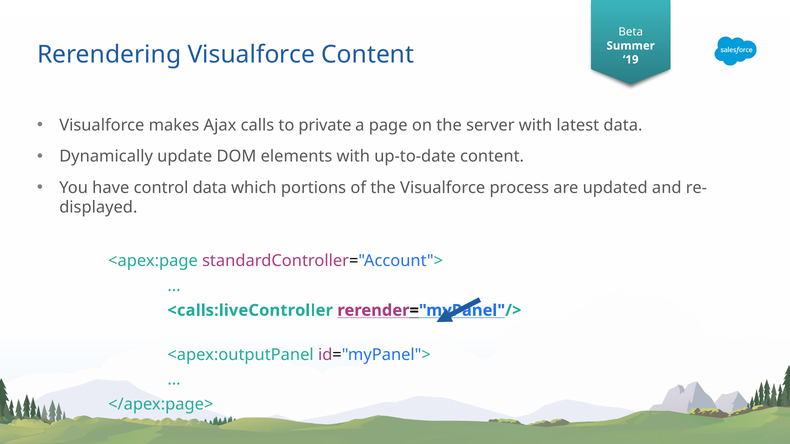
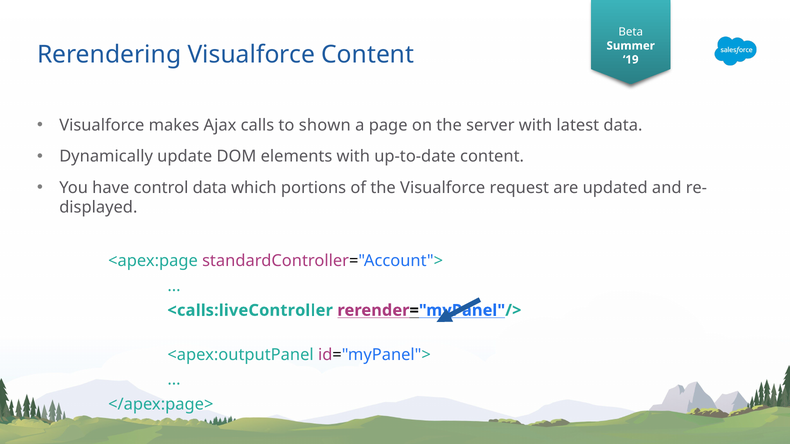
private: private -> shown (325, 125)
process: process -> request (519, 188)
